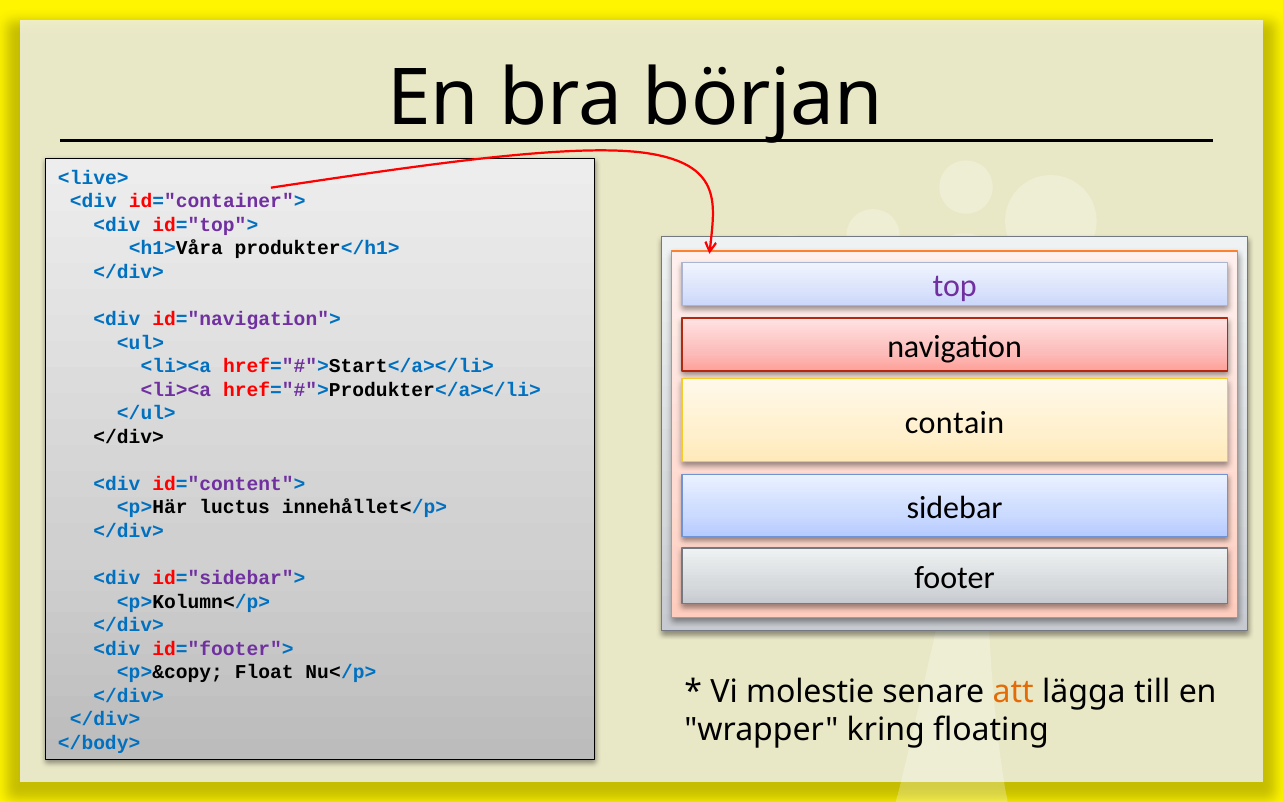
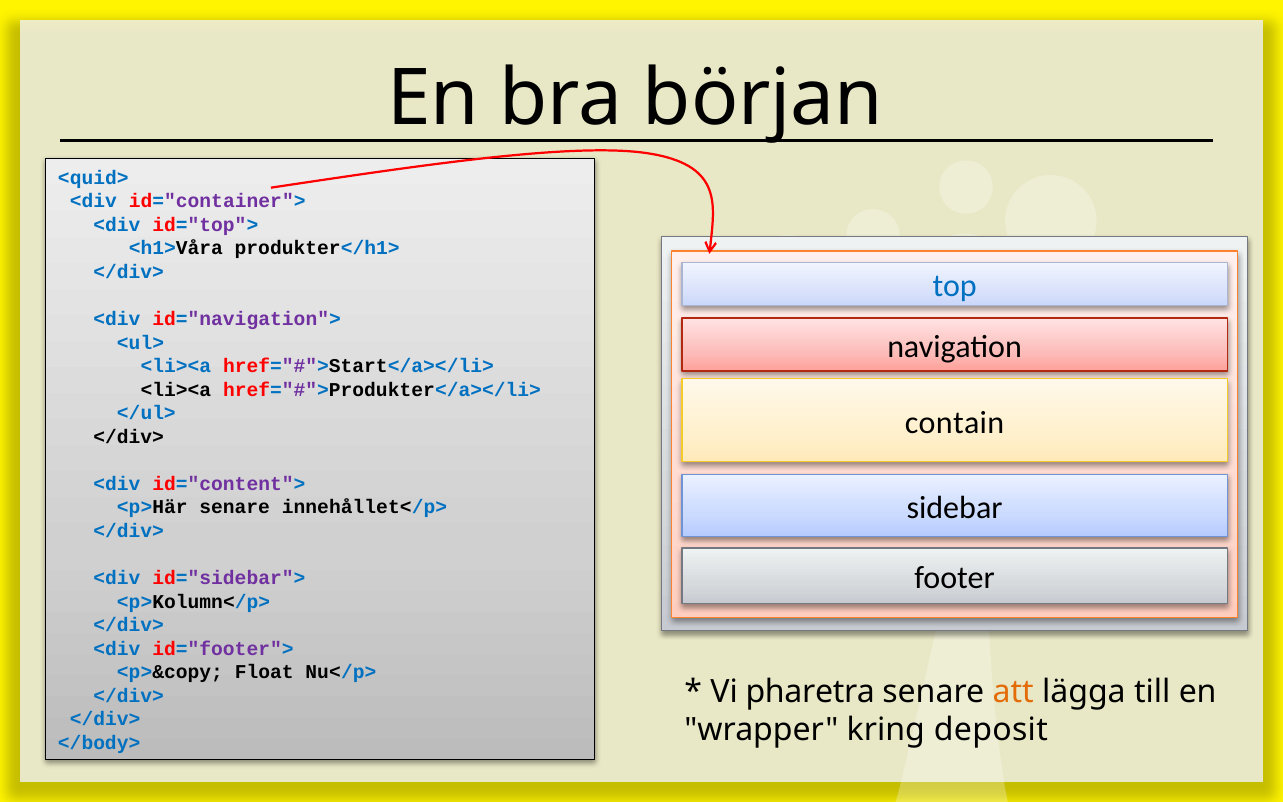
<live>: <live> -> <quid> (93, 178)
top colour: purple -> blue (955, 286)
<li><a colour: purple -> black (176, 390)
<p>Här luctus: luctus -> senare (235, 507)
molestie: molestie -> pharetra (810, 691)
floating: floating -> deposit (991, 730)
